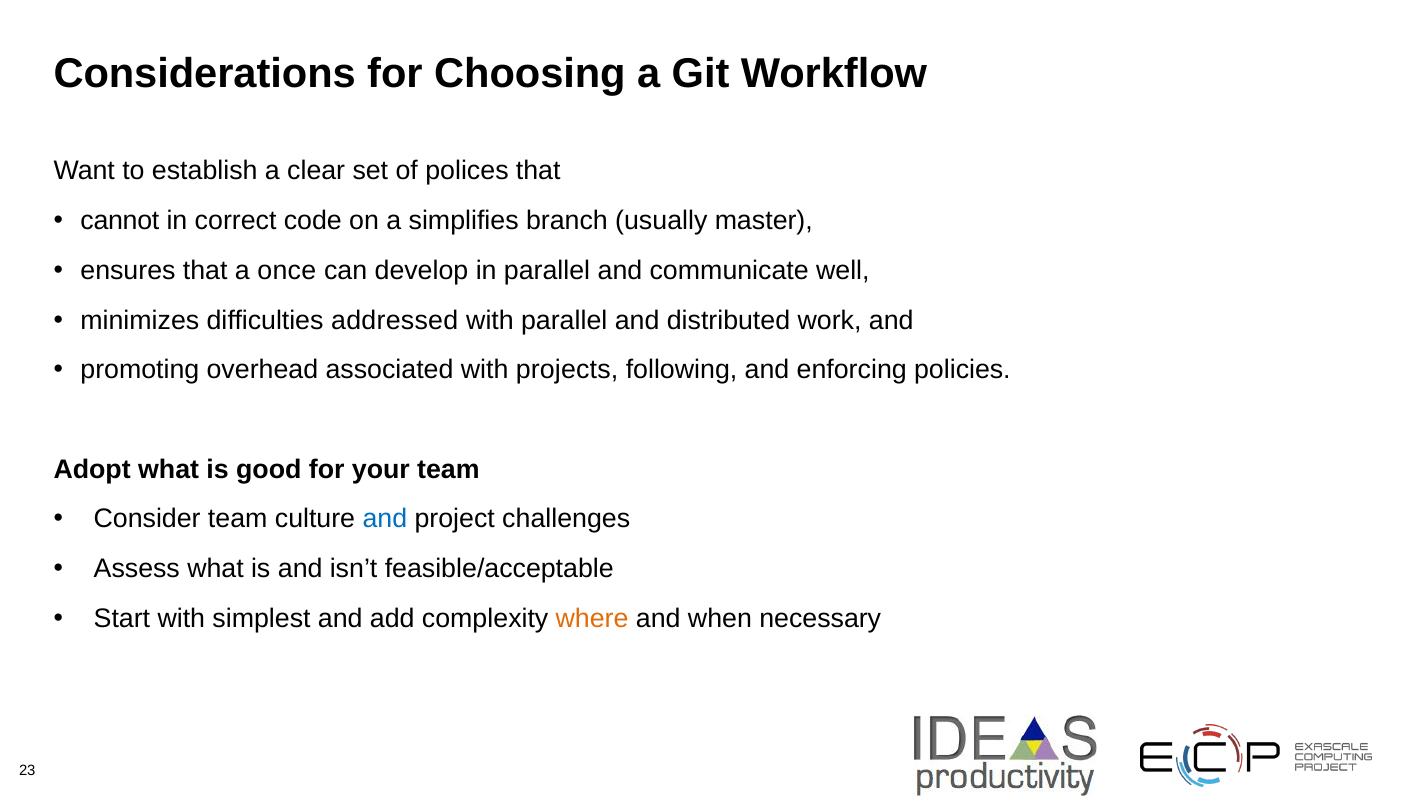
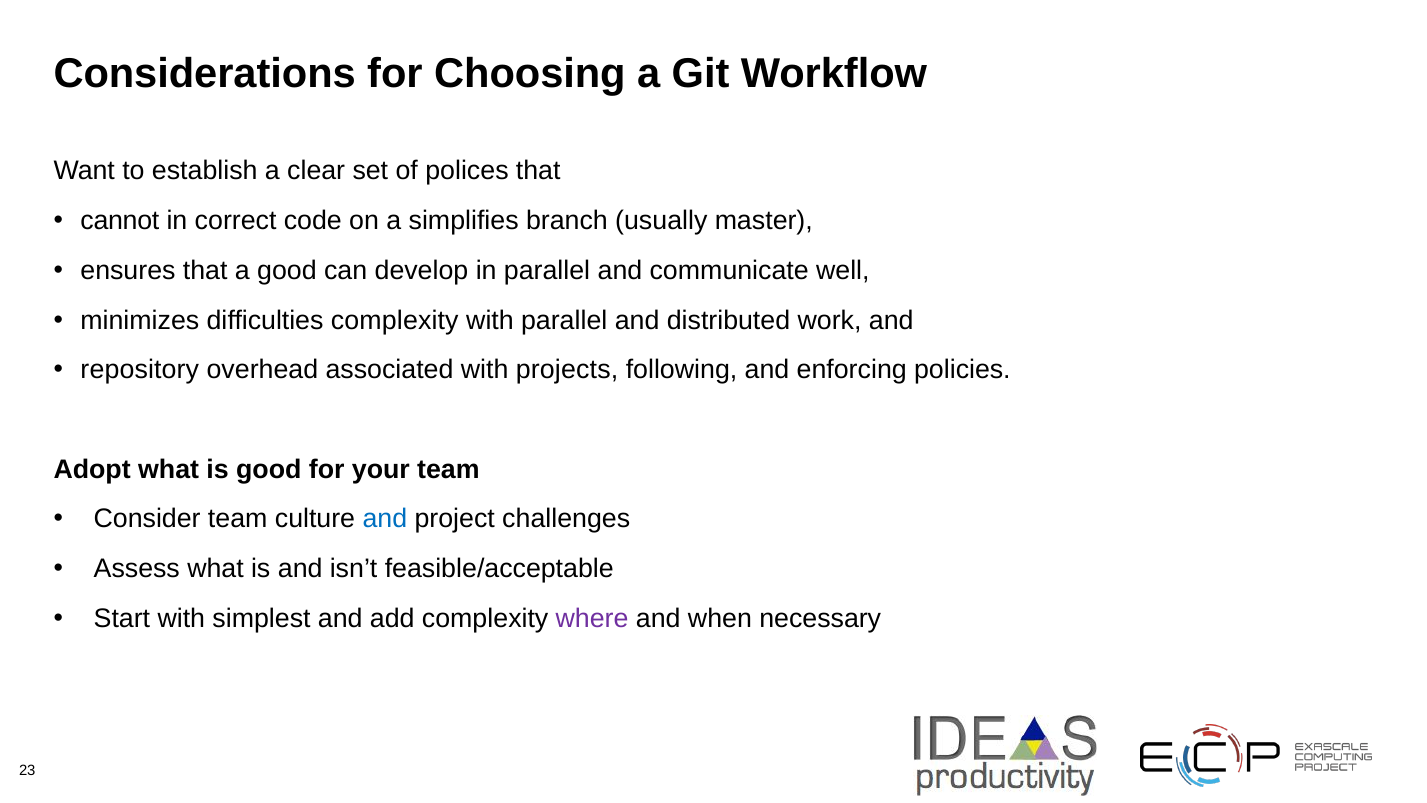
a once: once -> good (287, 270)
difficulties addressed: addressed -> complexity (395, 320)
promoting: promoting -> repository (140, 370)
where colour: orange -> purple (592, 619)
